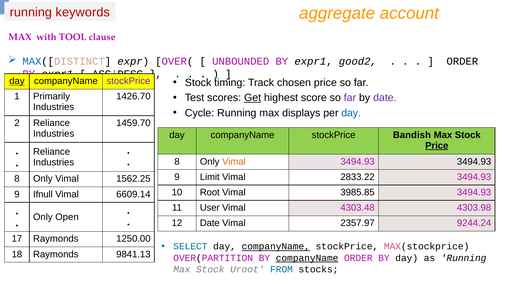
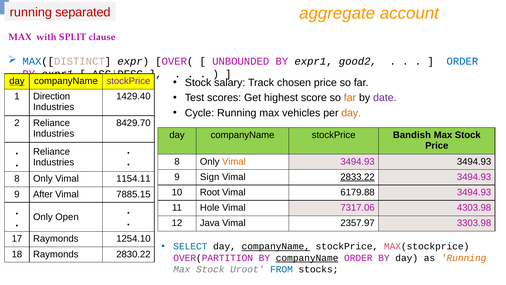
keywords: keywords -> separated (83, 12)
TOOL: TOOL -> SPLIT (73, 37)
ORDER colour: black -> blue (462, 61)
timing: timing -> salary (230, 83)
Primarily: Primarily -> Direction (52, 96)
1426.70: 1426.70 -> 1429.40 (133, 96)
Get underline: present -> none (253, 98)
far colour: purple -> orange (350, 98)
displays: displays -> vehicles (301, 113)
day colour: blue -> orange (351, 113)
1459.70: 1459.70 -> 8429.70 (133, 123)
Price underline: present -> none (437, 145)
Limit: Limit -> Sign (210, 177)
2833.22 underline: none -> present (358, 177)
1562.25: 1562.25 -> 1154.11 (133, 179)
3985.85: 3985.85 -> 6179.88 (358, 192)
Ifnull: Ifnull -> After (43, 194)
6609.14: 6609.14 -> 7885.15 (133, 194)
User: User -> Hole (210, 207)
4303.48: 4303.48 -> 7317.06 (358, 207)
12 Date: Date -> Java (210, 223)
9244.24: 9244.24 -> 3303.98 (474, 223)
1250.00: 1250.00 -> 1254.10 (133, 239)
9841.13: 9841.13 -> 2830.22 (133, 254)
Running colour: black -> orange (464, 258)
